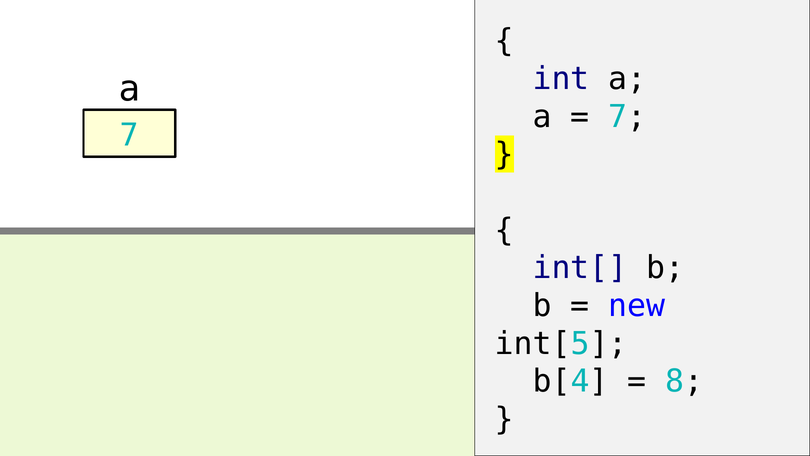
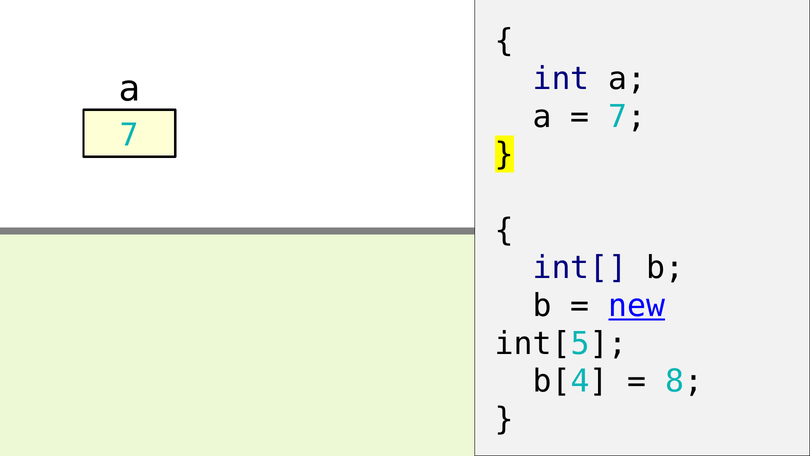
new underline: none -> present (637, 306)
